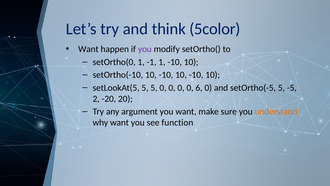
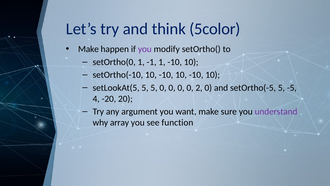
Want: Want -> Make (88, 49)
6: 6 -> 2 (199, 88)
2: 2 -> 4 (96, 99)
understand colour: orange -> purple (276, 111)
why want: want -> array (119, 122)
